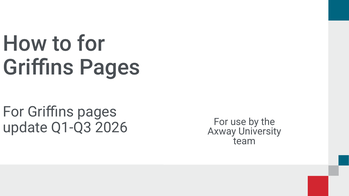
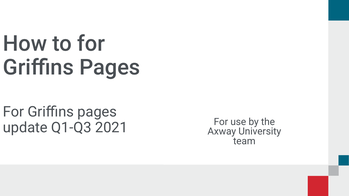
2026: 2026 -> 2021 (111, 128)
